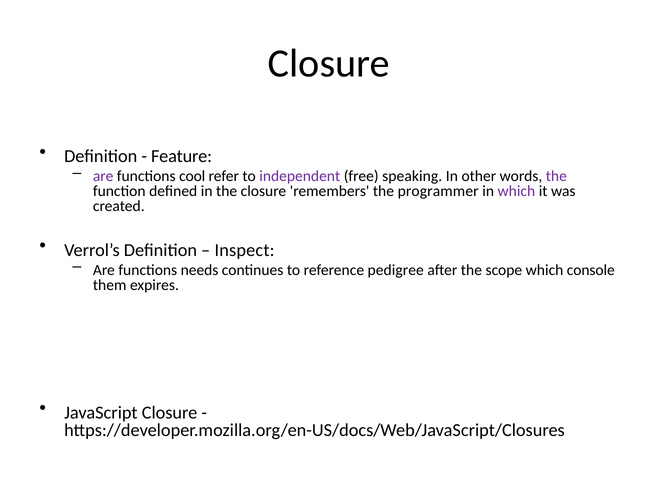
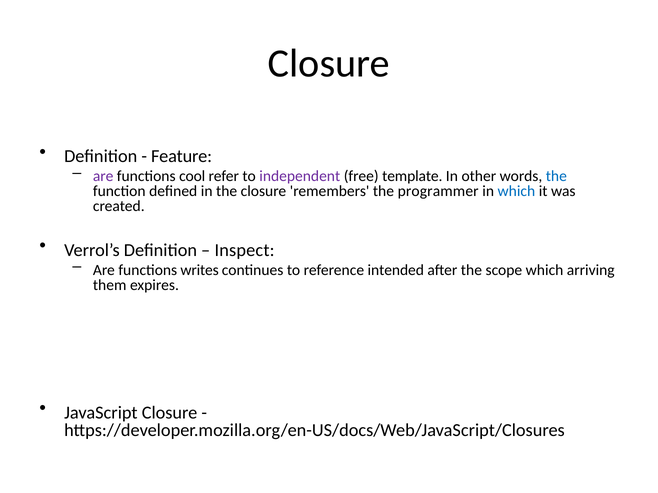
speaking: speaking -> template (412, 176)
the colour: purple -> blue (556, 176)
which colour: purple -> blue (516, 191)
needs: needs -> writes (200, 270)
pedigree: pedigree -> intended (396, 270)
console: console -> arriving (591, 270)
